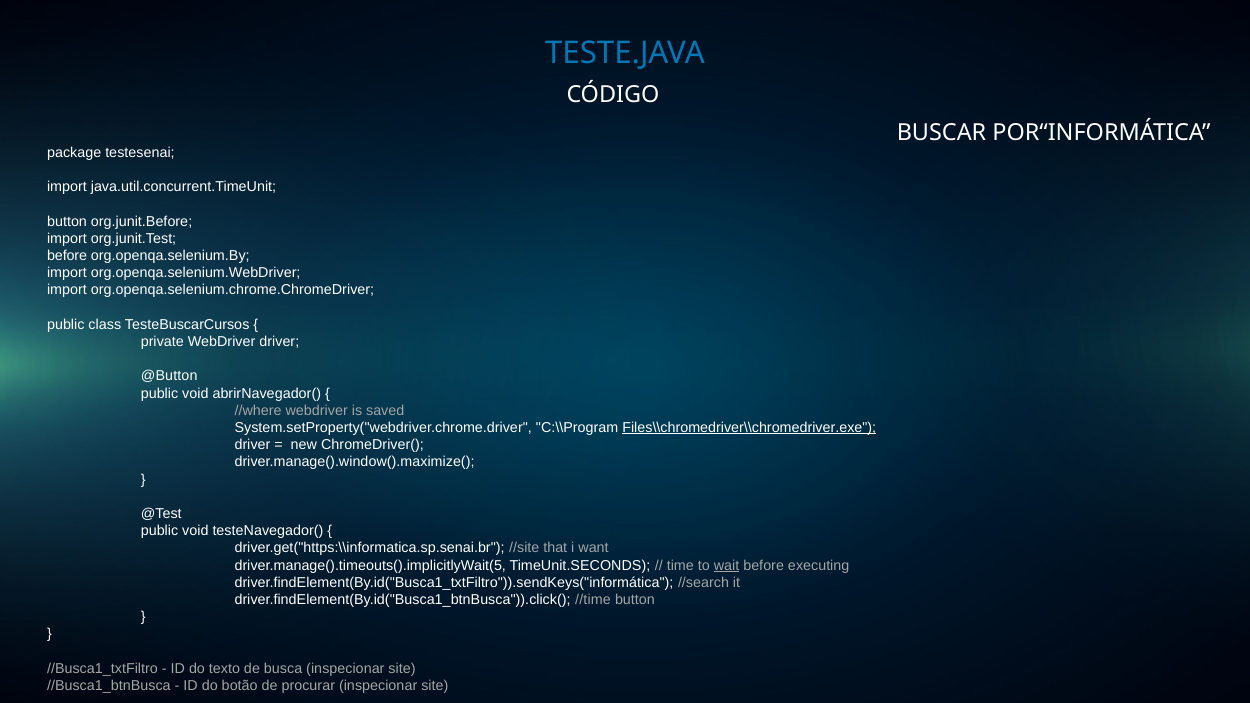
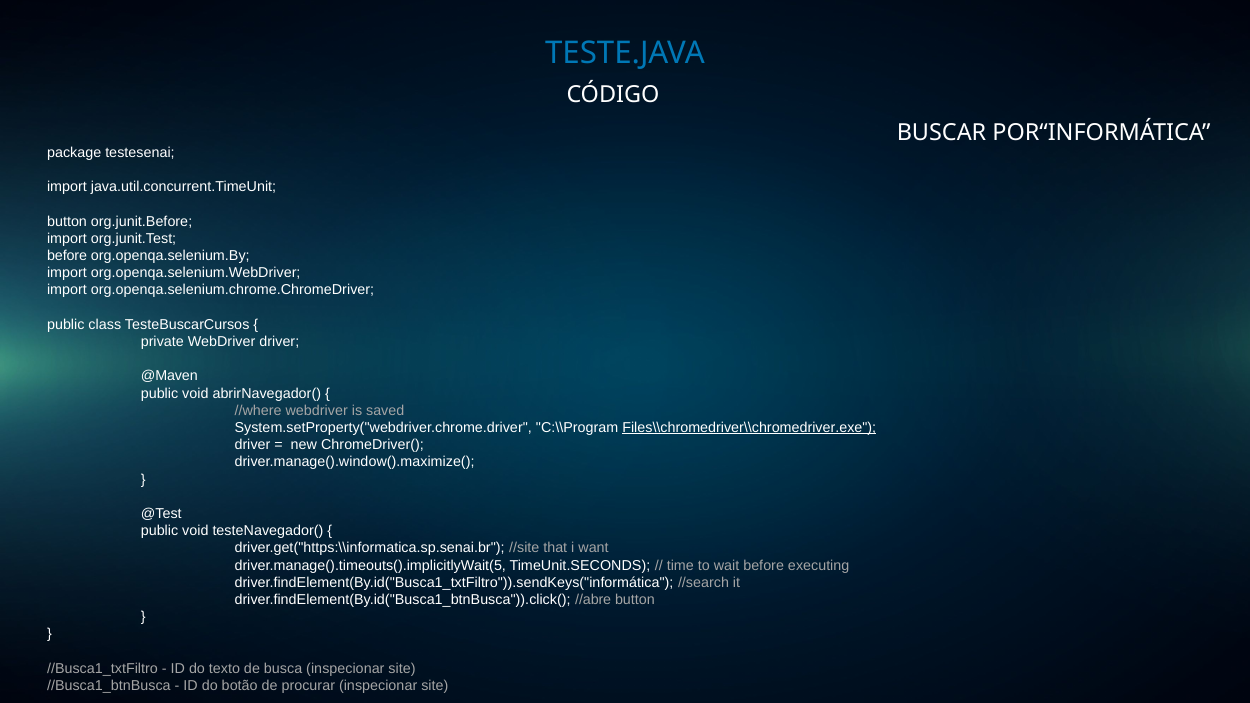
@Button: @Button -> @Maven (169, 376)
wait underline: present -> none (727, 565)
//time: //time -> //abre (593, 600)
